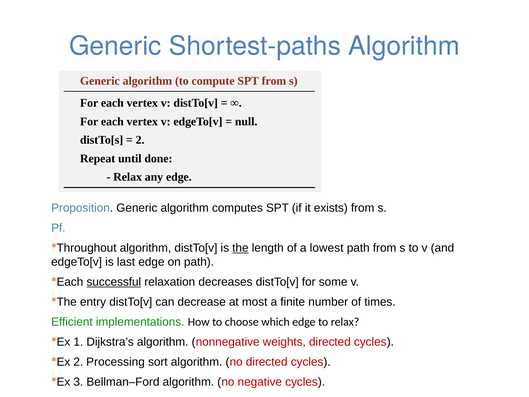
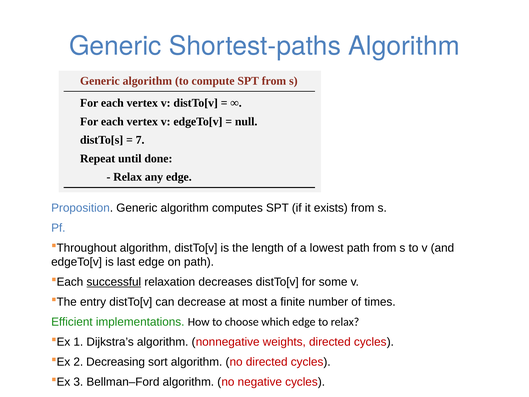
2: 2 -> 7 (140, 140)
the underline: present -> none (240, 248)
Processing: Processing -> Decreasing (116, 362)
